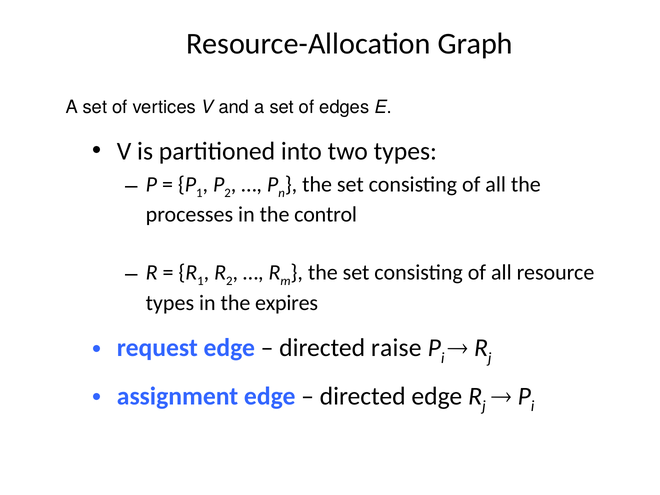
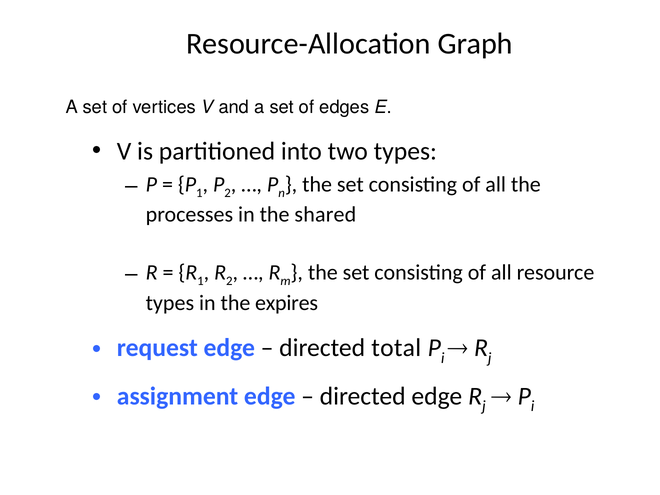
control: control -> shared (325, 215)
raise: raise -> total (396, 348)
